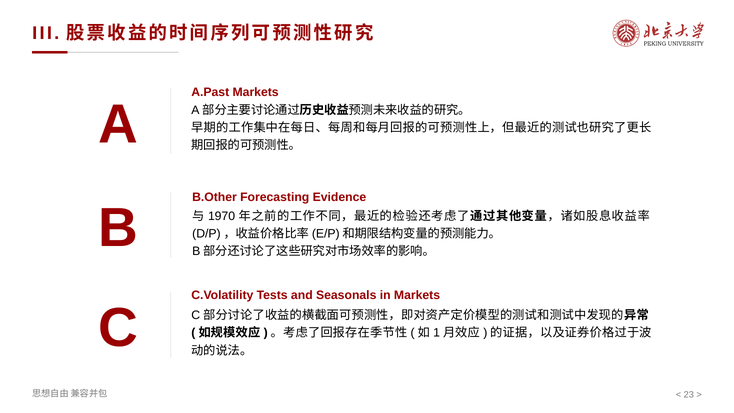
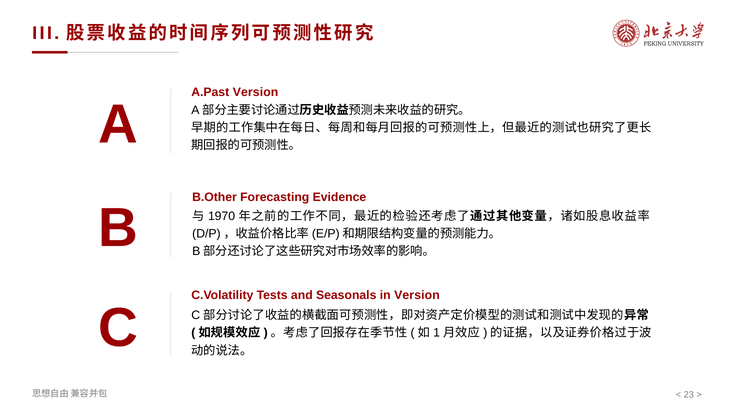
A.Past Markets: Markets -> Version (256, 92)
in Markets: Markets -> Version (417, 295)
